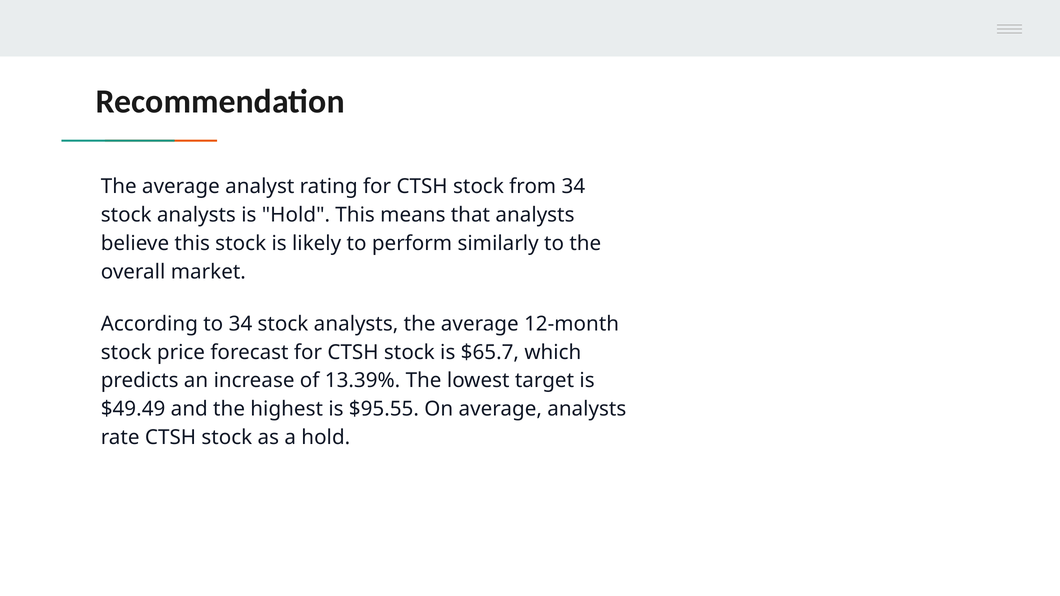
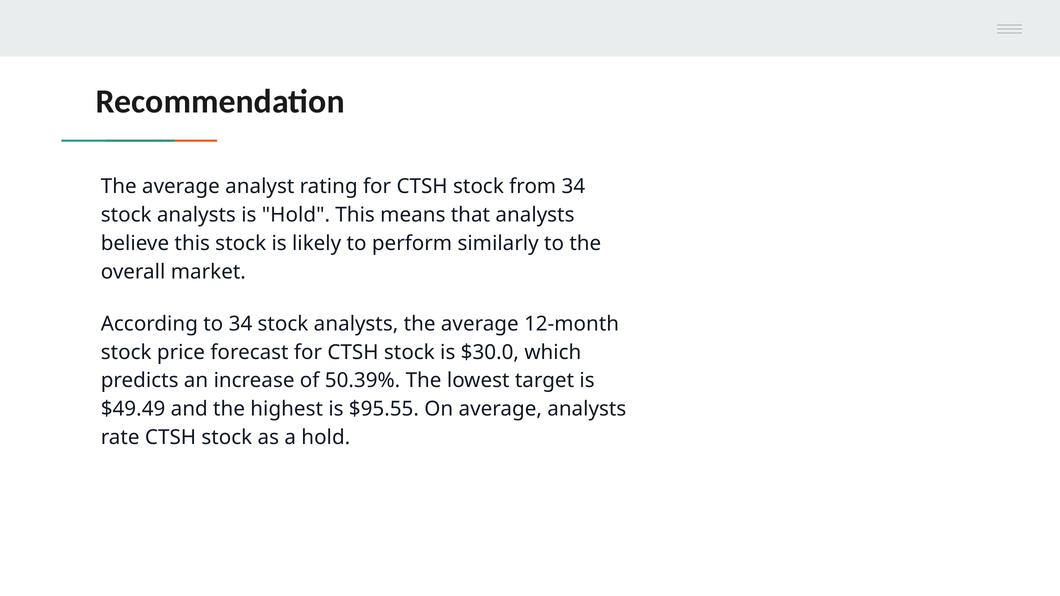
$65.7: $65.7 -> $30.0 (490, 352)
13.39%: 13.39% -> 50.39% (363, 381)
